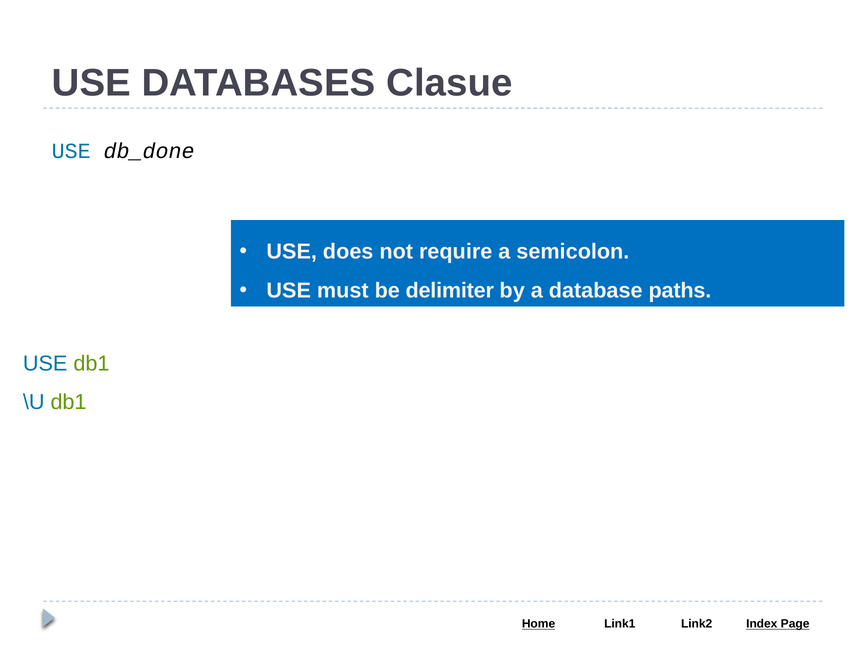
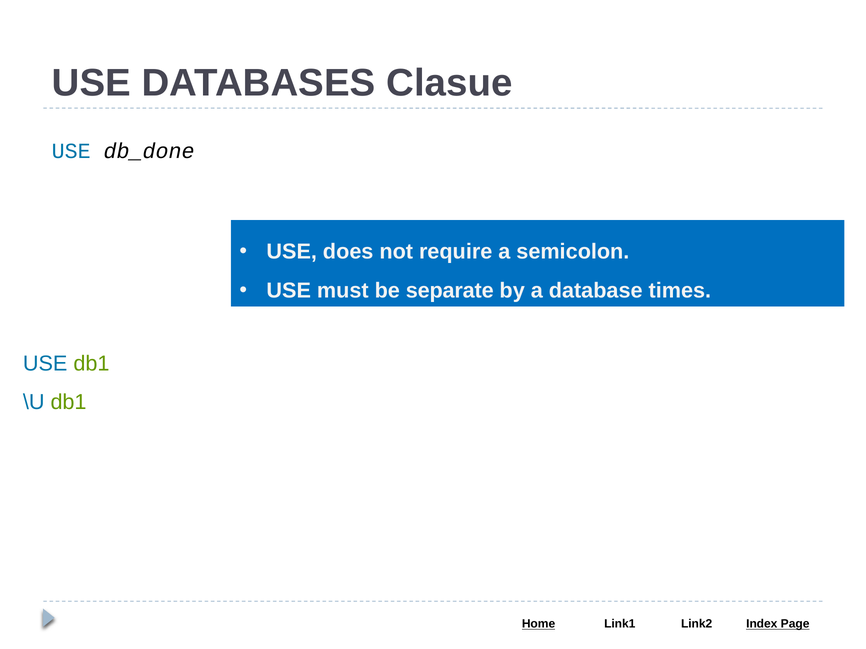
delimiter: delimiter -> separate (450, 291)
paths: paths -> times (680, 291)
